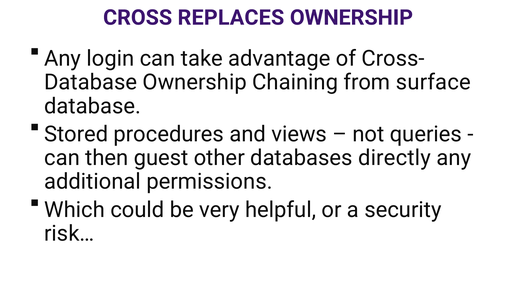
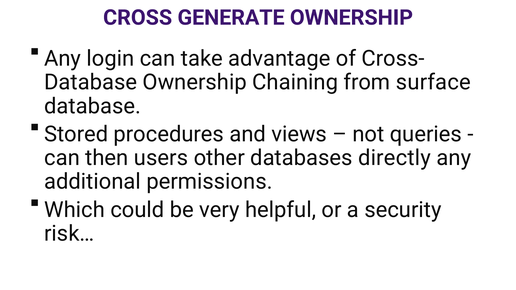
REPLACES: REPLACES -> GENERATE (231, 18)
guest: guest -> users (161, 158)
